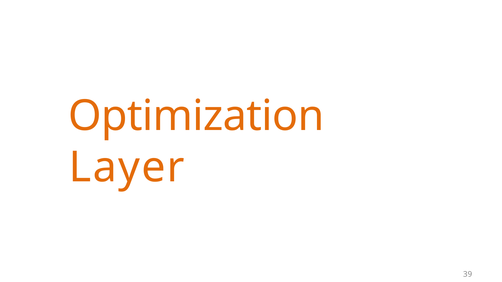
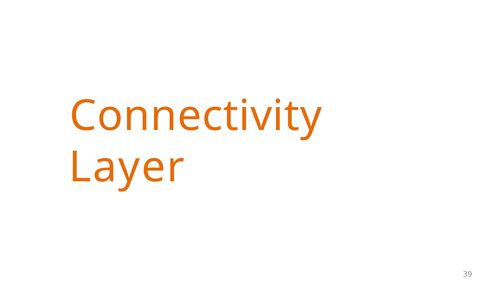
Optimization: Optimization -> Connectivity (196, 116)
